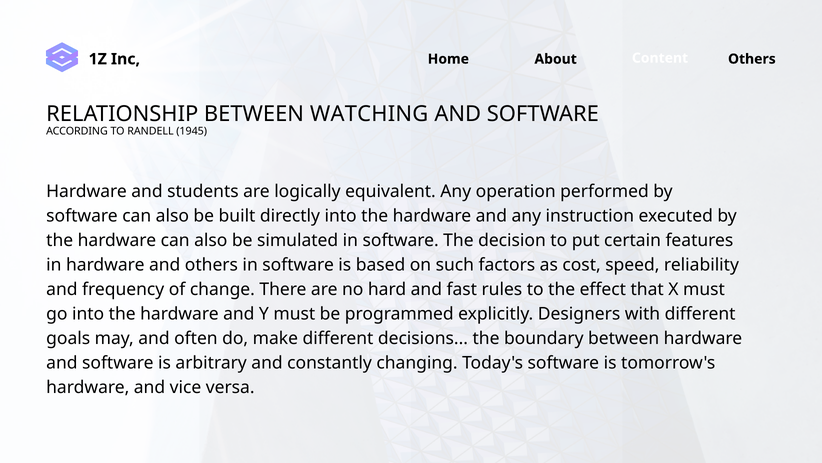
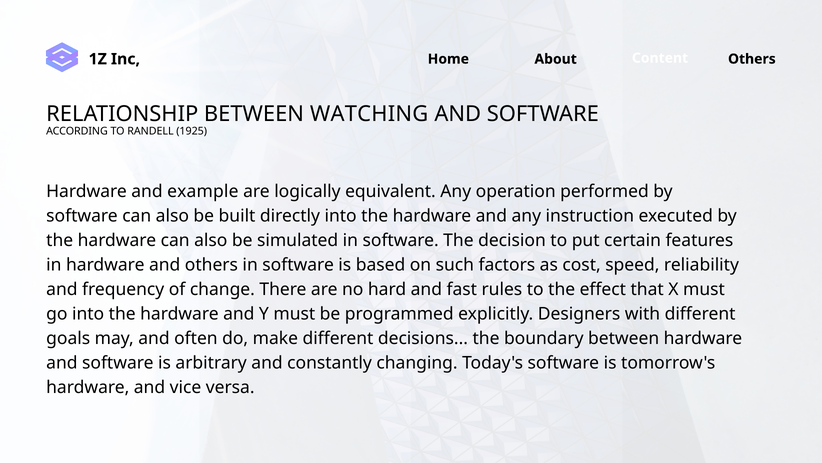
1945: 1945 -> 1925 (192, 131)
students: students -> example (203, 191)
